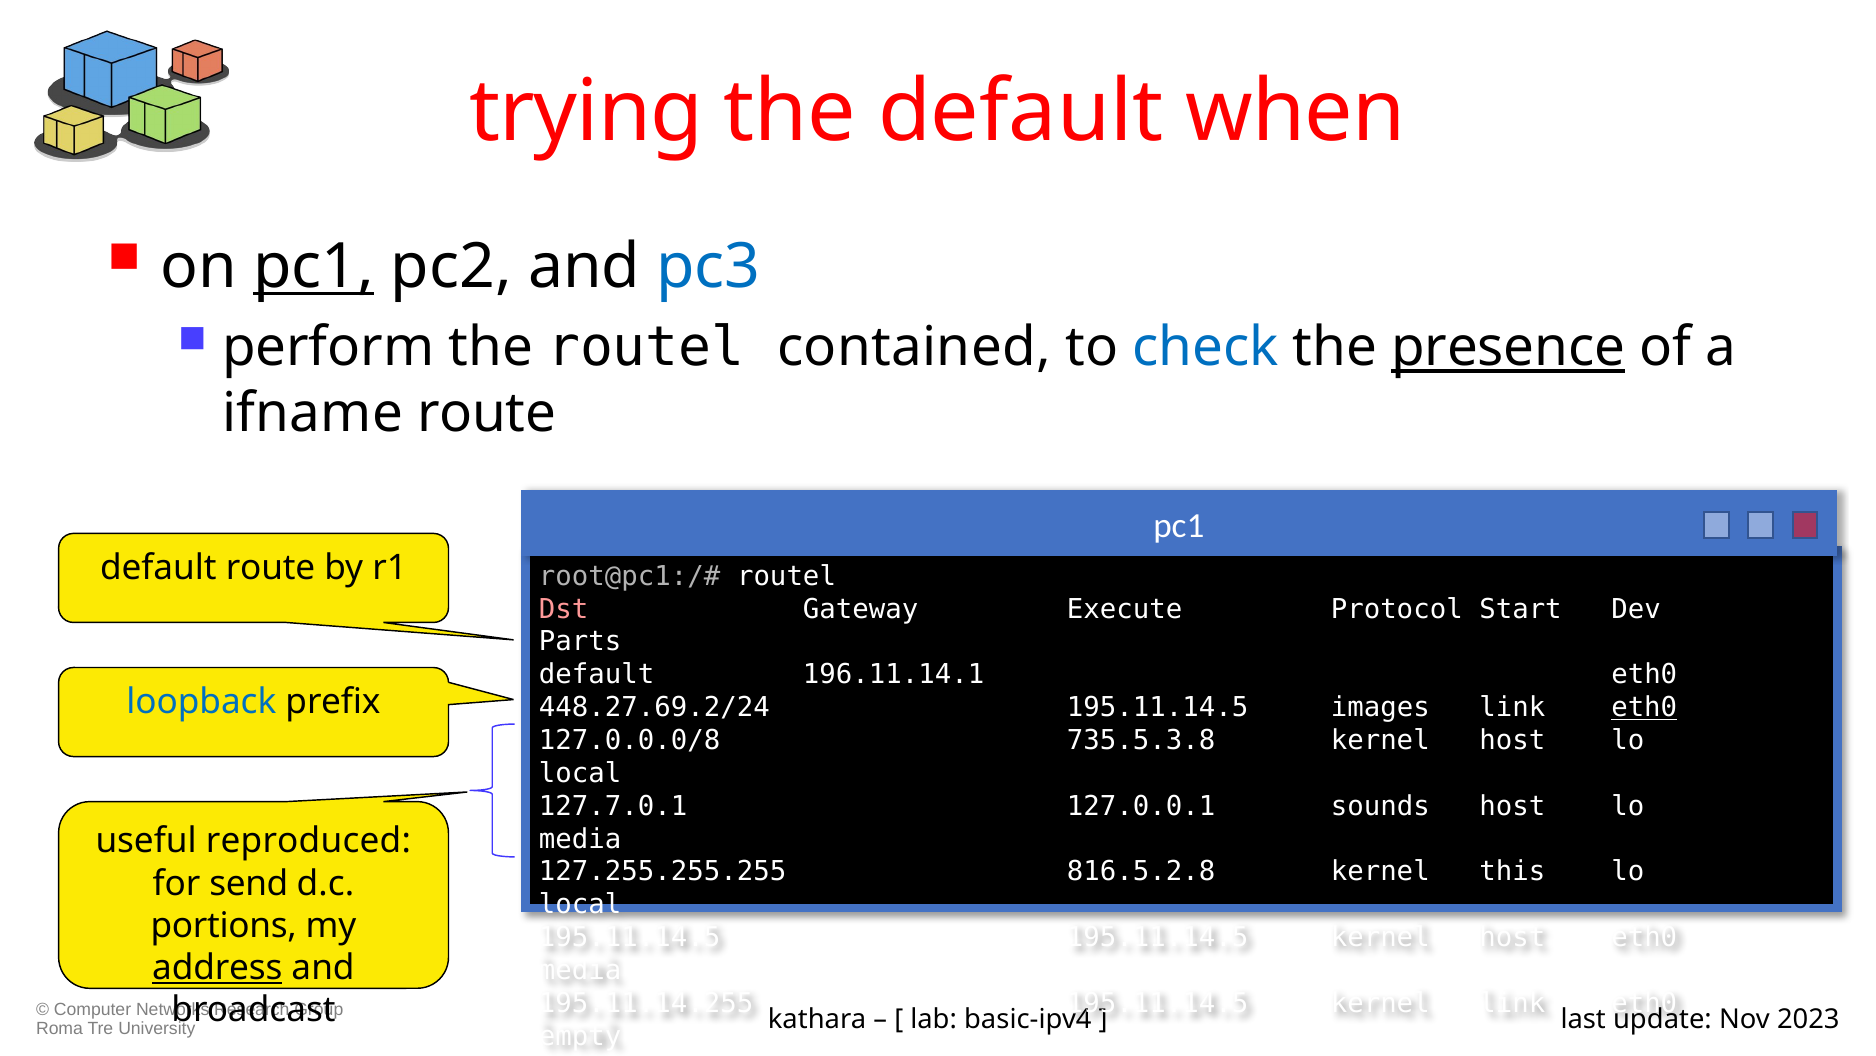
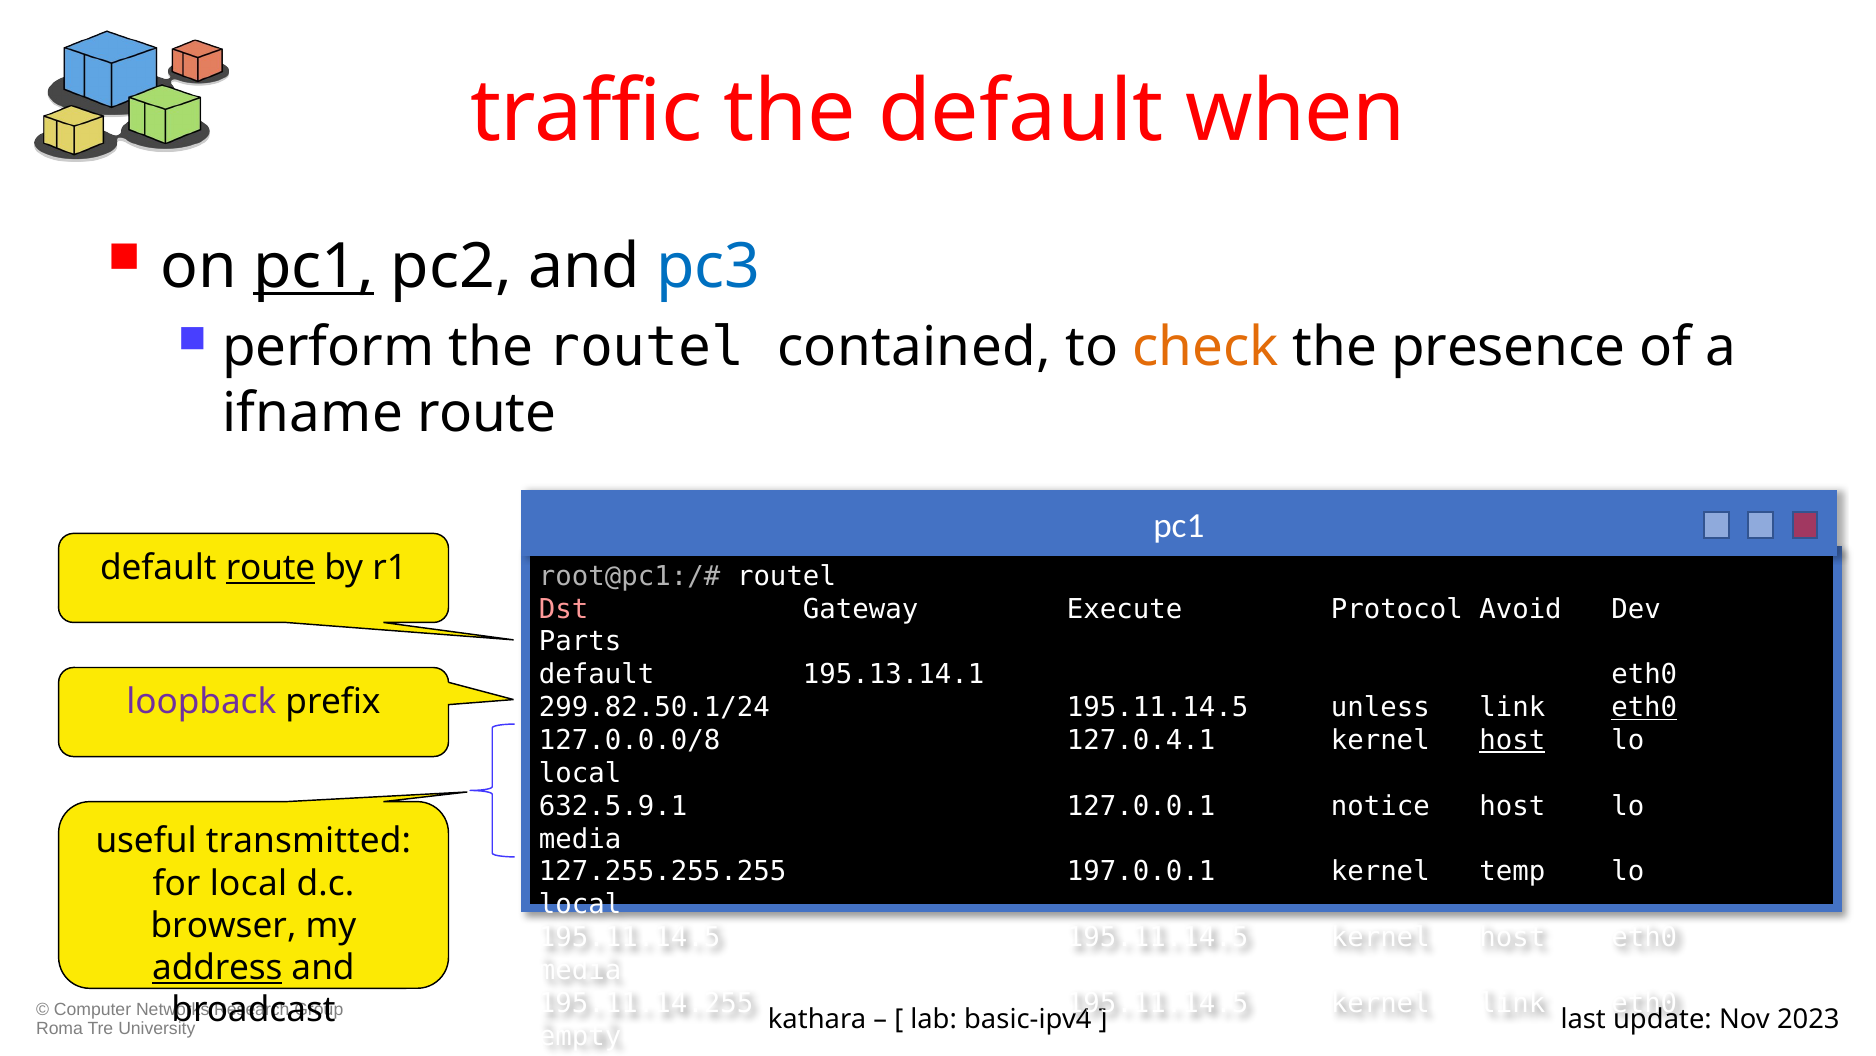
trying: trying -> traffic (586, 112)
check colour: blue -> orange (1206, 347)
presence underline: present -> none (1508, 347)
route underline: none -> present (271, 568)
Start: Start -> Avoid (1521, 609)
196.11.14.1: 196.11.14.1 -> 195.13.14.1 (894, 674)
loopback colour: blue -> purple (201, 702)
448.27.69.2/24: 448.27.69.2/24 -> 299.82.50.1/24 (654, 707)
images: images -> unless (1380, 707)
735.5.3.8: 735.5.3.8 -> 127.0.4.1 (1141, 740)
host underline: none -> present (1512, 740)
127.7.0.1: 127.7.0.1 -> 632.5.9.1 (613, 806)
sounds: sounds -> notice (1380, 806)
reproduced: reproduced -> transmitted (308, 841)
816.5.2.8: 816.5.2.8 -> 197.0.0.1 (1141, 871)
this: this -> temp (1512, 871)
for send: send -> local (248, 883)
portions: portions -> browser (224, 925)
